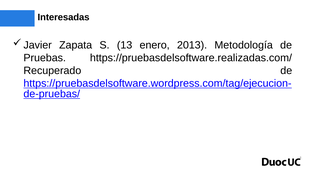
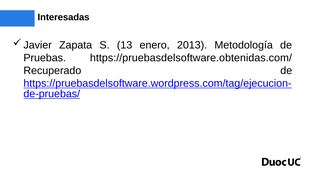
https://pruebasdelsoftware.realizadas.com/: https://pruebasdelsoftware.realizadas.com/ -> https://pruebasdelsoftware.obtenidas.com/ (191, 58)
